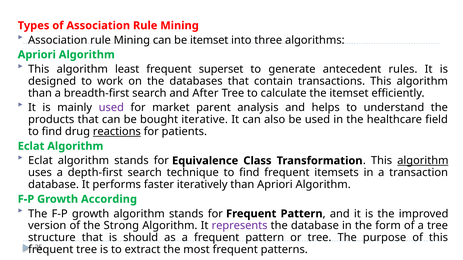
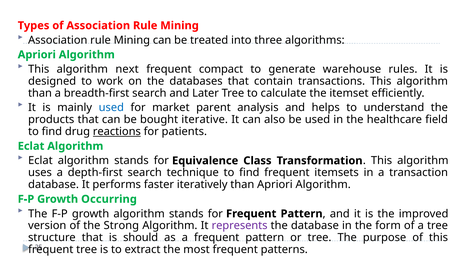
be itemset: itemset -> treated (209, 40)
least: least -> next (127, 69)
superset: superset -> compact (221, 69)
antecedent: antecedent -> warehouse (352, 69)
After: After -> Later (206, 93)
used colour: purple -> blue (111, 108)
algorithm underline: present -> none (423, 161)
According: According -> Occurring (109, 199)
